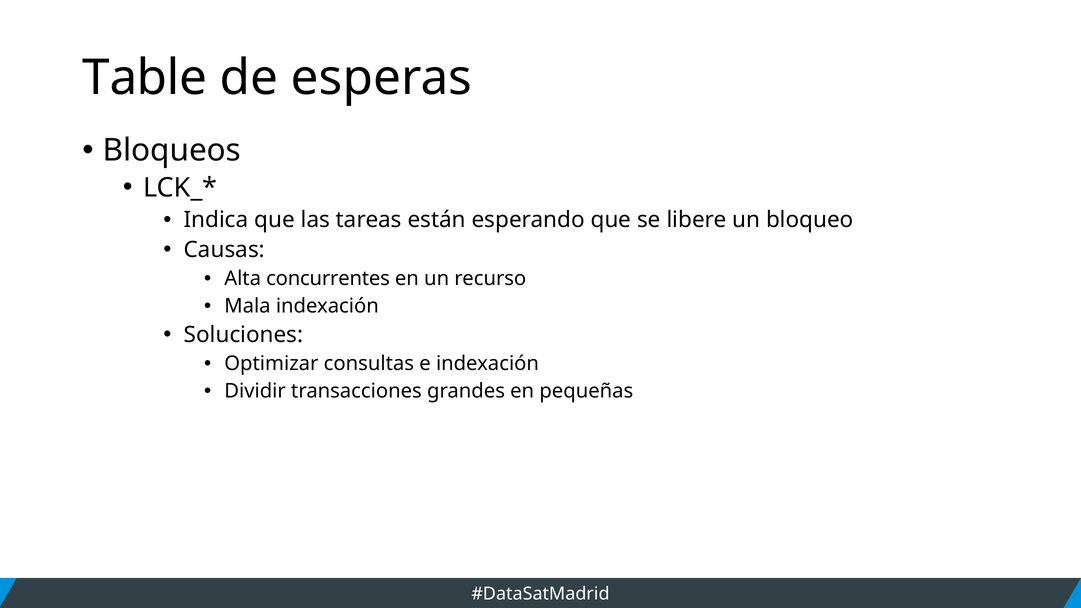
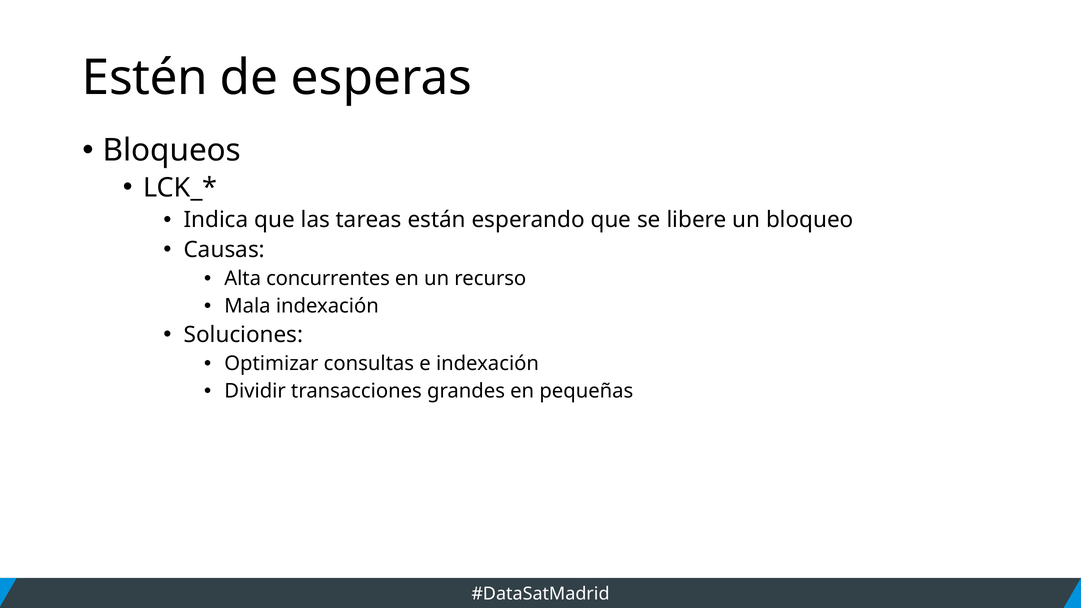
Table: Table -> Estén (145, 78)
